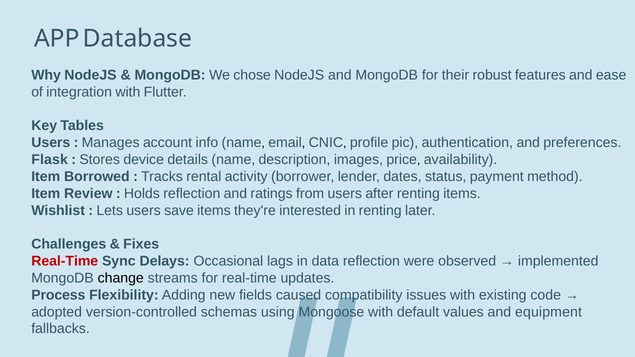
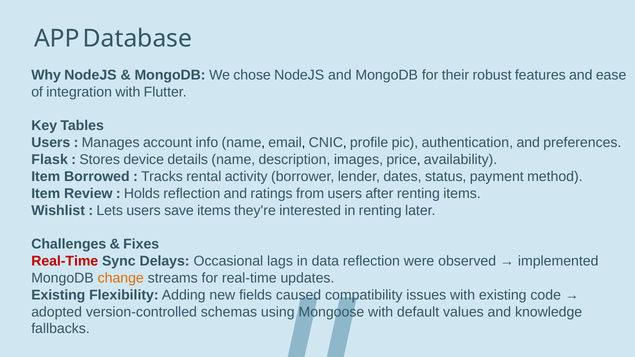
change colour: black -> orange (121, 278)
Process: Process -> Existing (58, 295)
equipment: equipment -> knowledge (549, 312)
